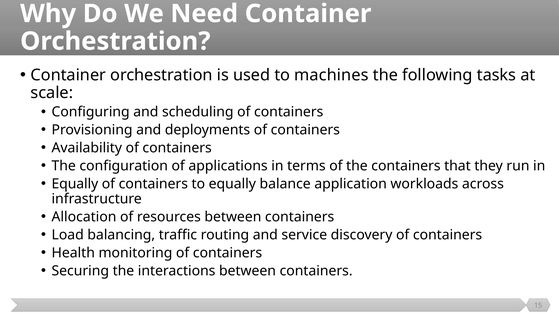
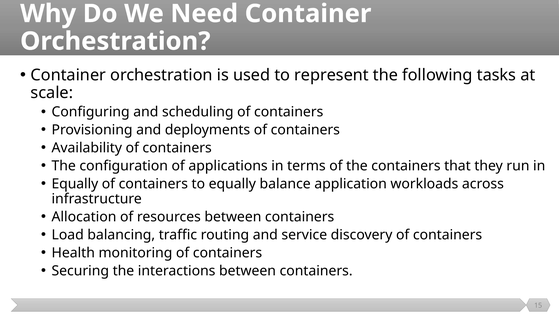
machines: machines -> represent (332, 75)
